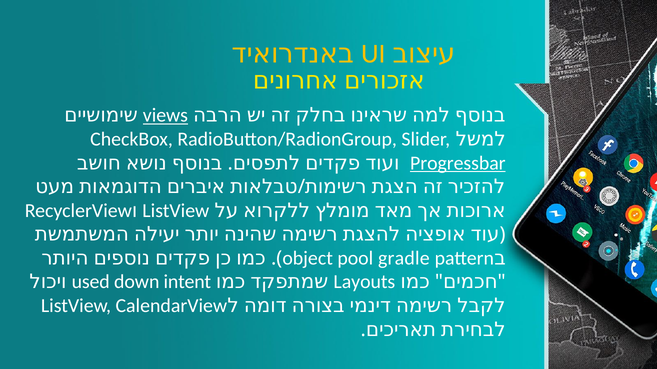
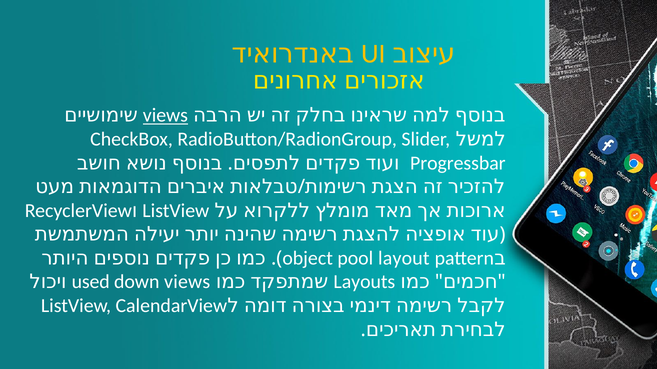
Progressbar underline: present -> none (458, 163)
gradle: gradle -> layout (404, 259)
down intent: intent -> views (187, 282)
